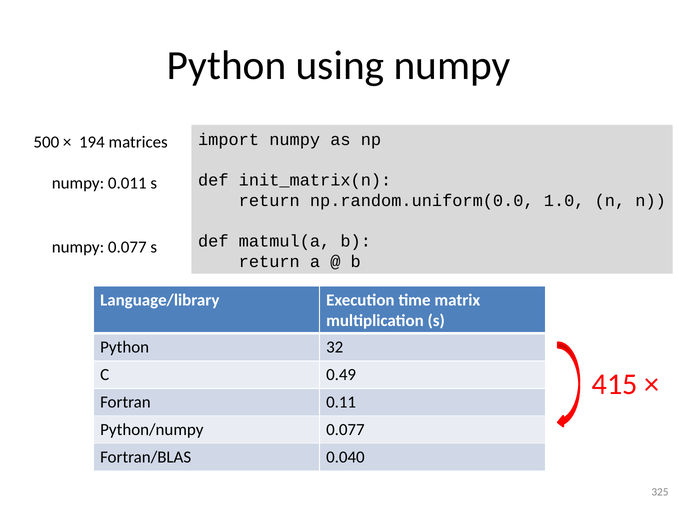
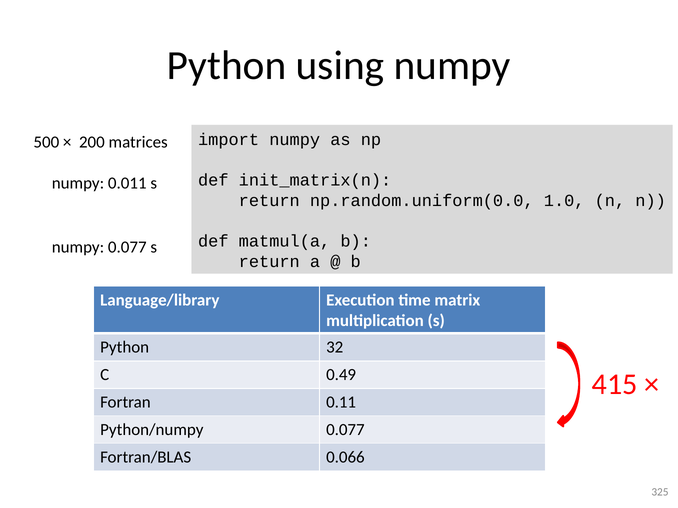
194: 194 -> 200 (92, 142)
0.040: 0.040 -> 0.066 (345, 458)
